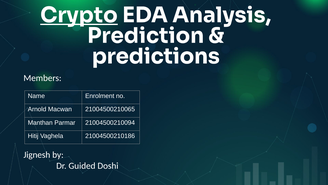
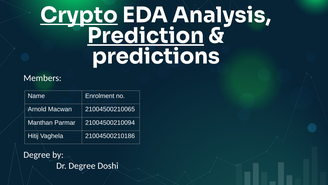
Prediction underline: none -> present (146, 36)
Jignesh: Jignesh -> Degree (37, 154)
Dr Guided: Guided -> Degree (82, 165)
